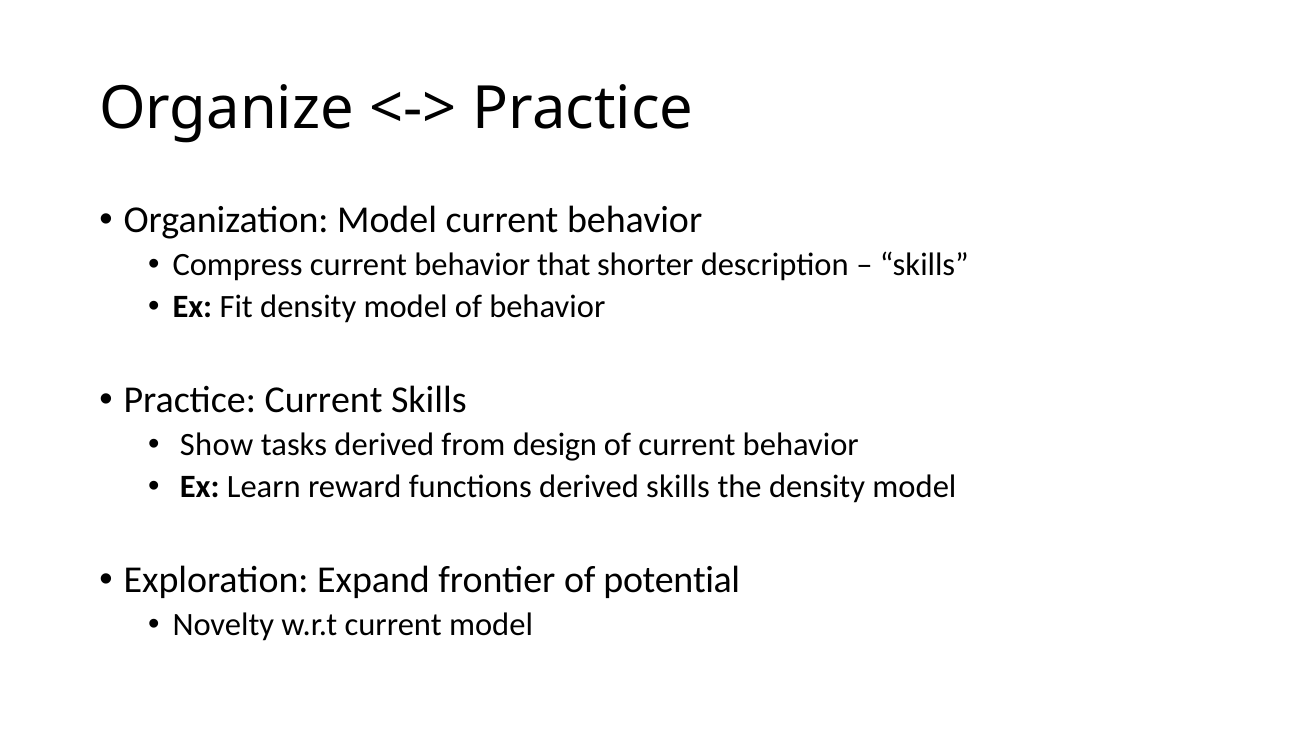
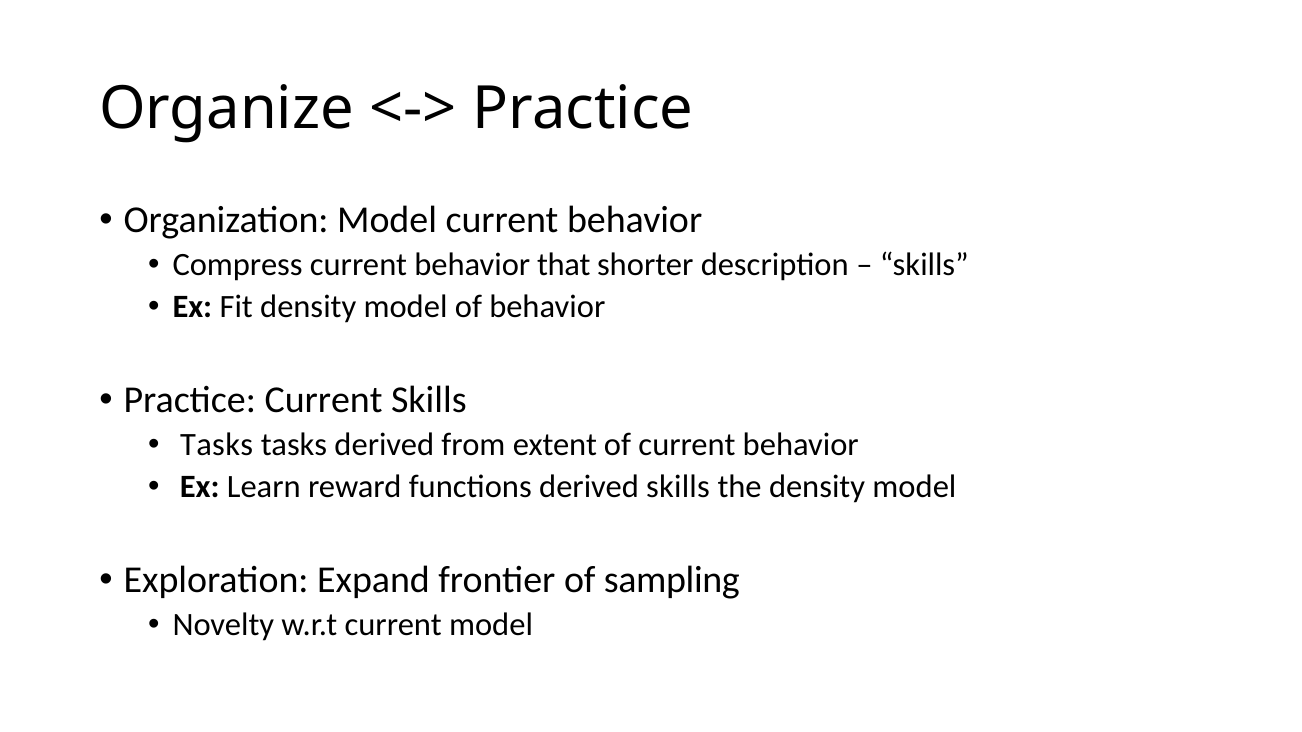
Show: Show -> Tasks (217, 445)
design: design -> extent (555, 445)
potential: potential -> sampling (672, 581)
